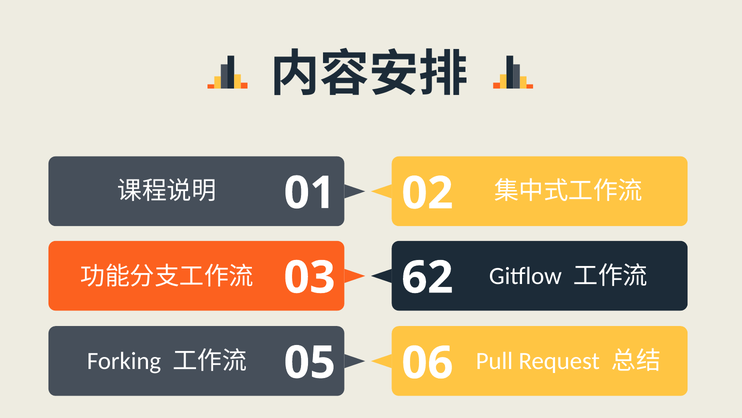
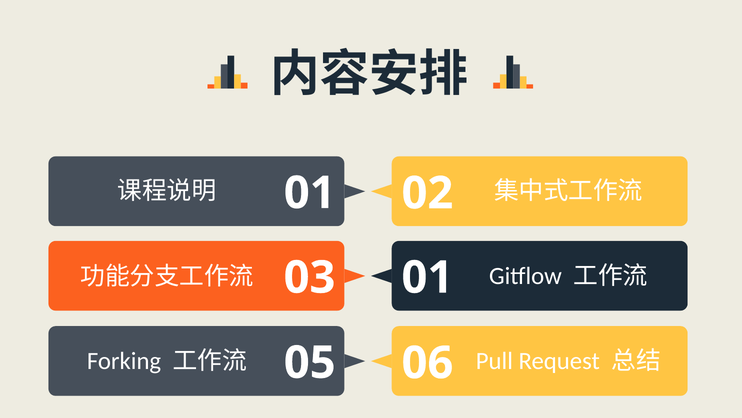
03 62: 62 -> 01 (427, 277)
